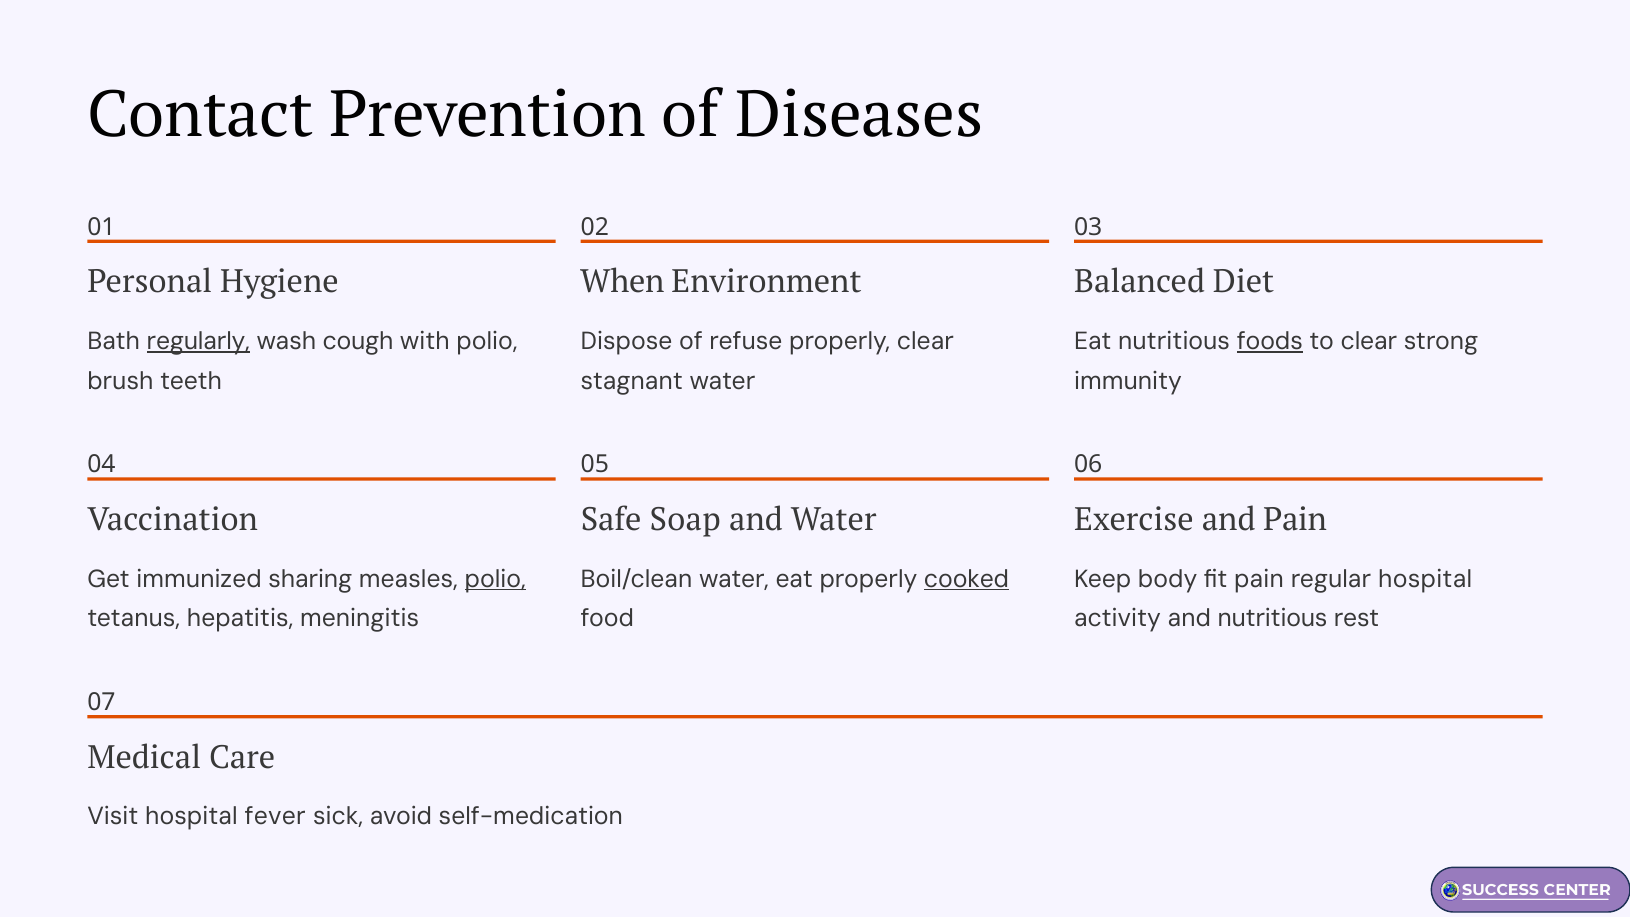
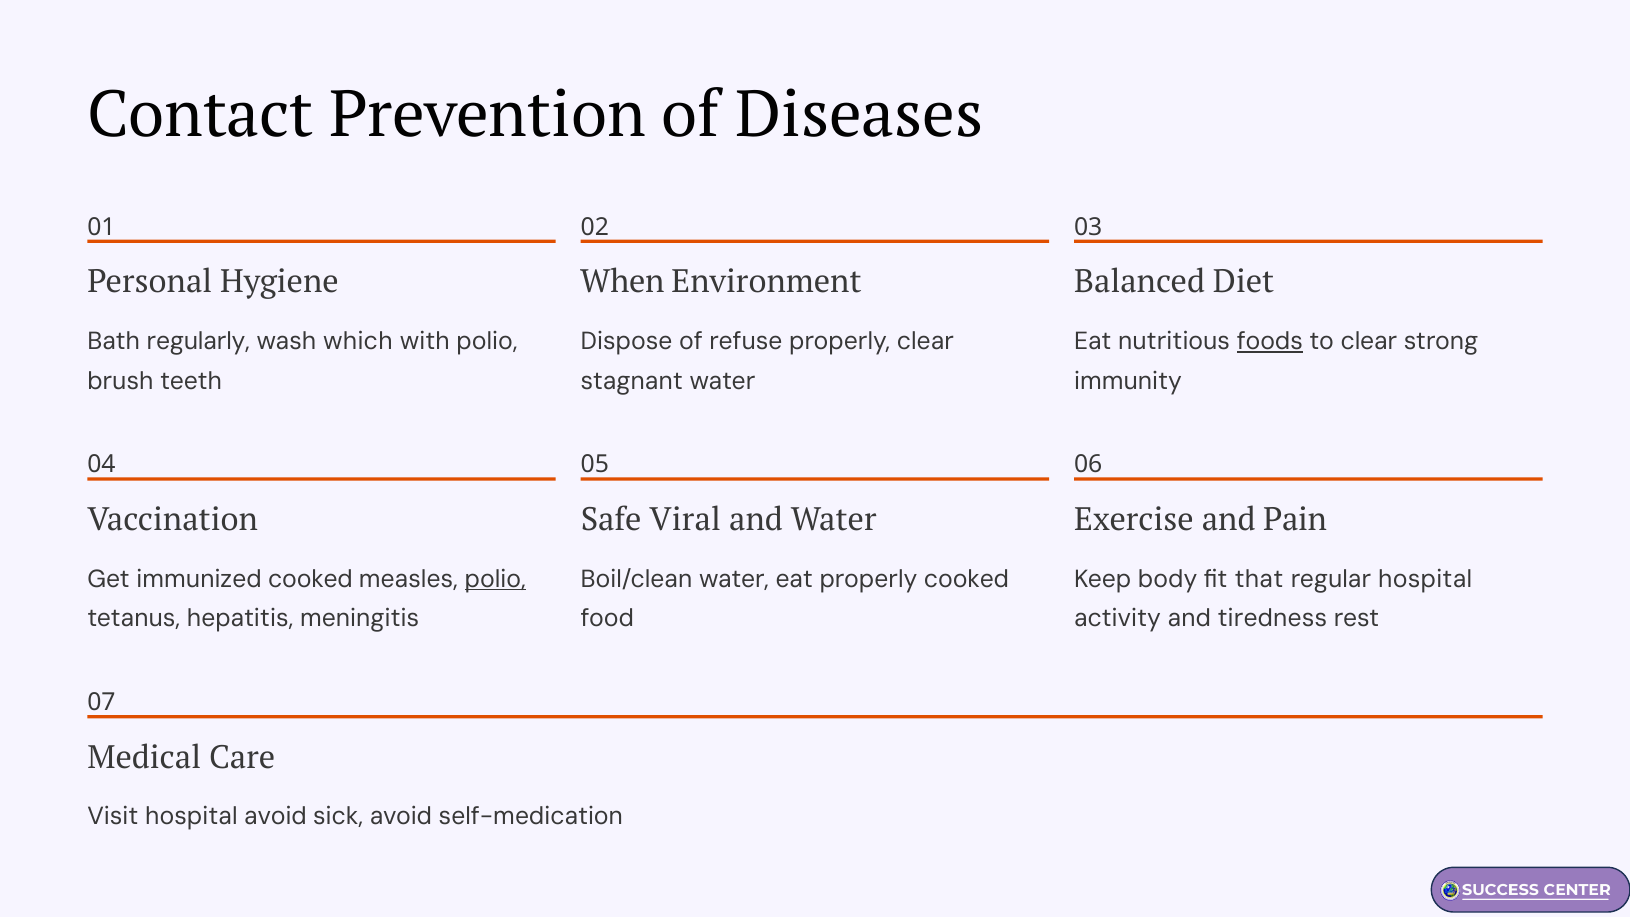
regularly underline: present -> none (198, 341)
cough: cough -> which (358, 341)
Soap: Soap -> Viral (685, 520)
immunized sharing: sharing -> cooked (310, 579)
cooked underline: present -> none (966, 579)
fit pain: pain -> that (1259, 579)
and nutritious: nutritious -> tiredness (1272, 619)
hospital fever: fever -> avoid (275, 817)
